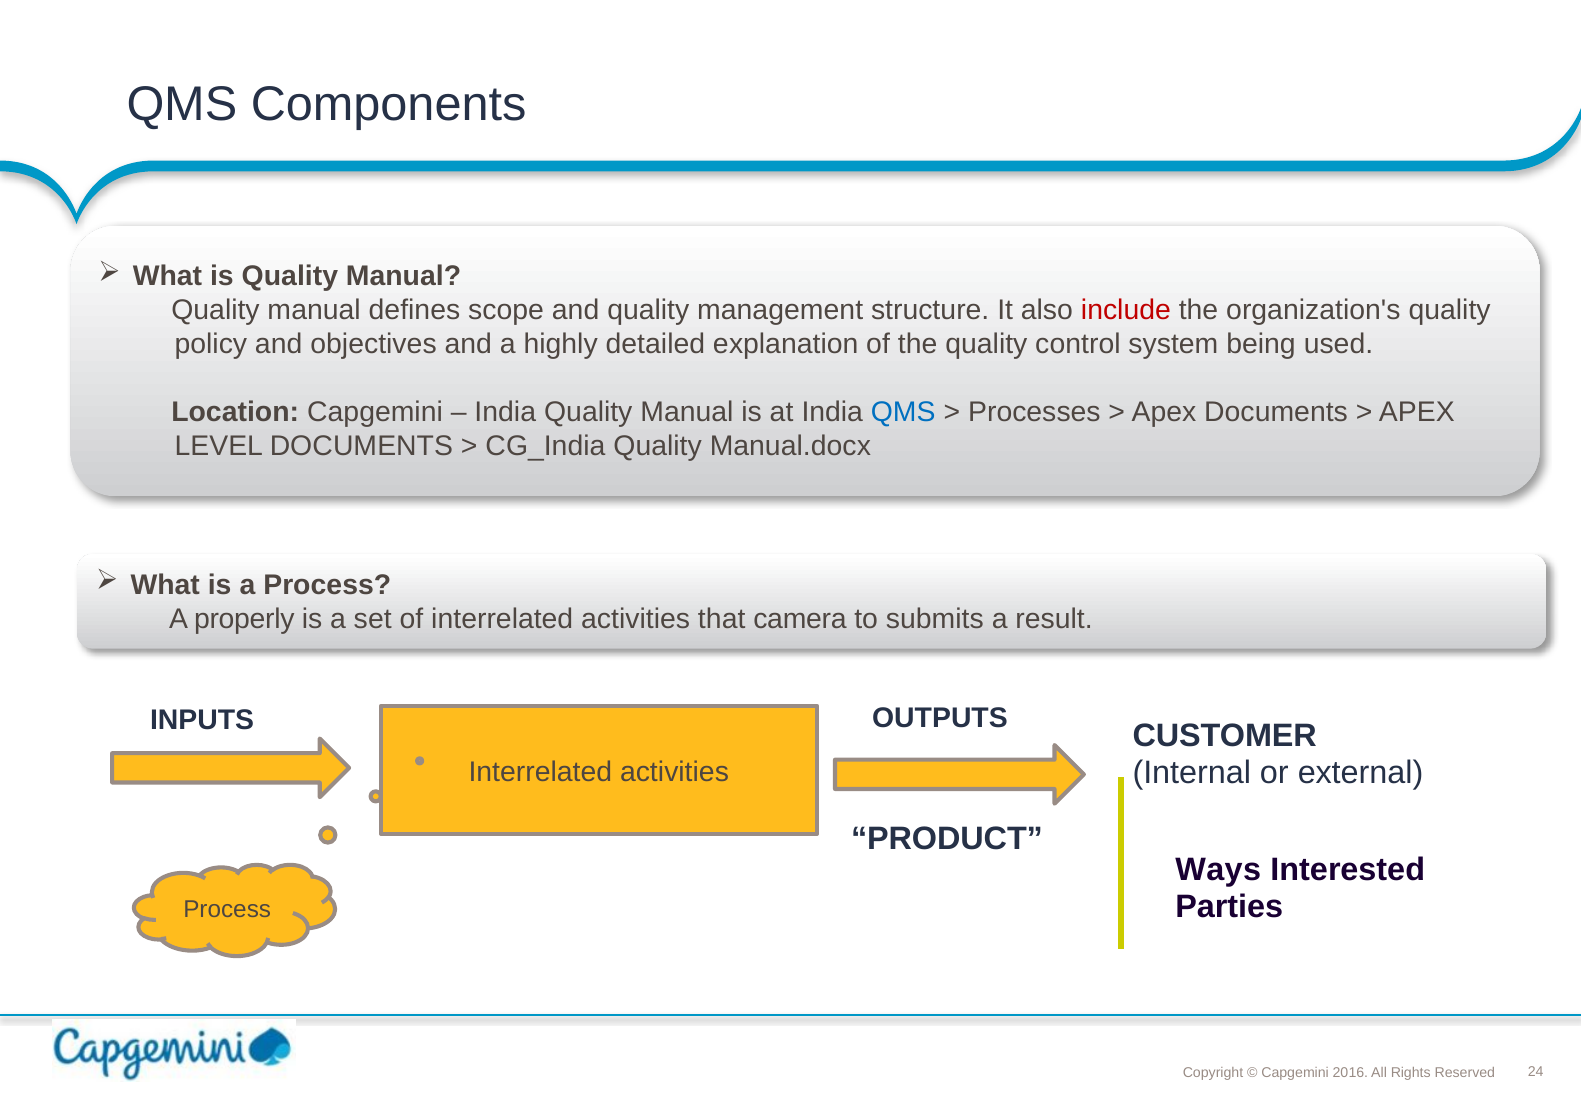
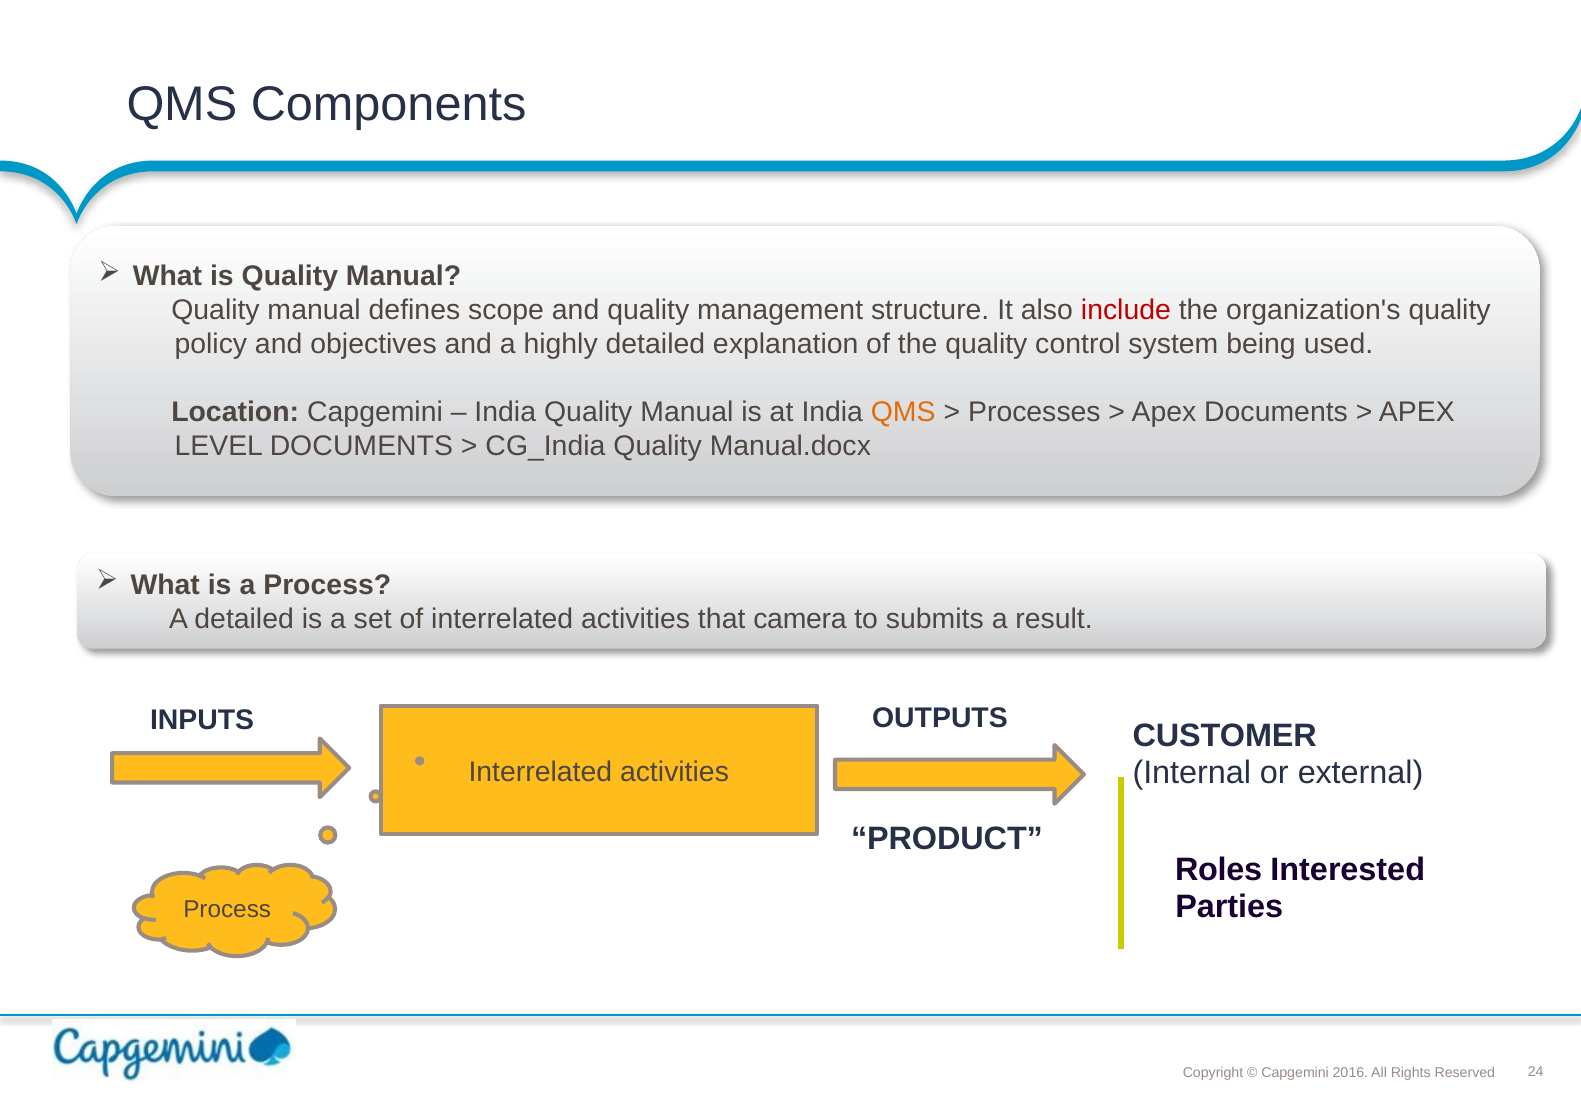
QMS colour: blue -> orange (903, 413)
A properly: properly -> detailed (244, 619)
Ways: Ways -> Roles (1219, 871)
